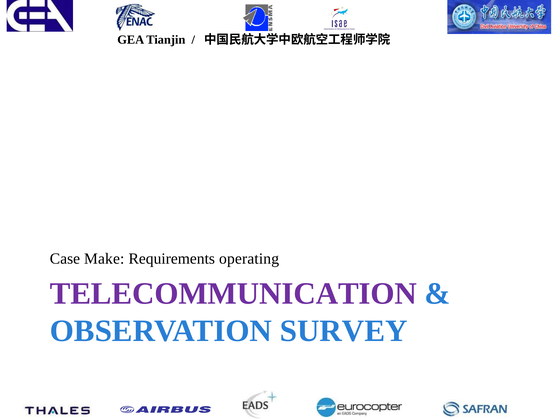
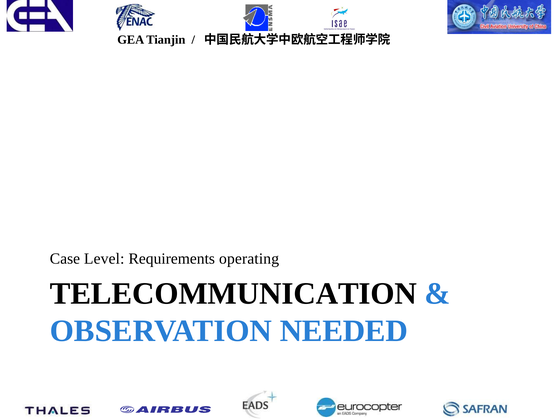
Make: Make -> Level (104, 259)
TELECOMMUNICATION colour: purple -> black (233, 294)
SURVEY: SURVEY -> NEEDED (344, 331)
